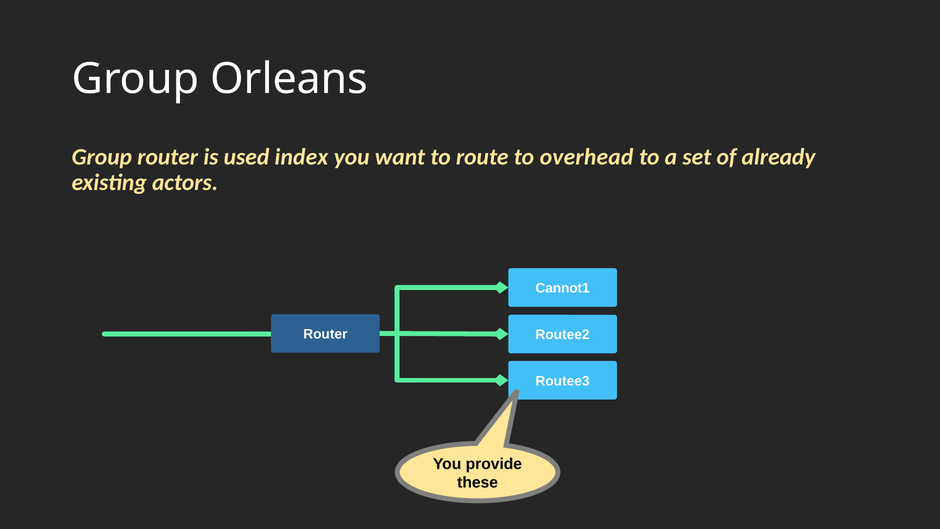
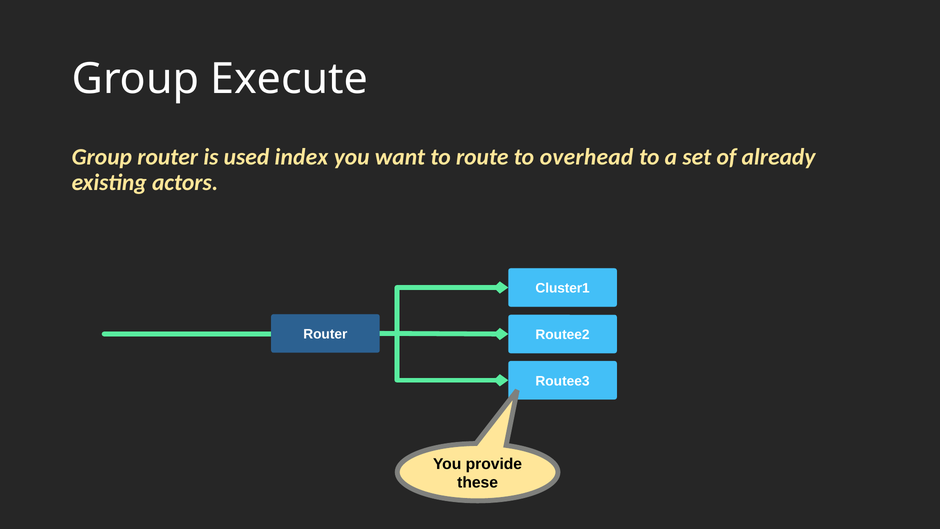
Orleans: Orleans -> Execute (289, 79)
Cannot1: Cannot1 -> Cluster1 (563, 288)
